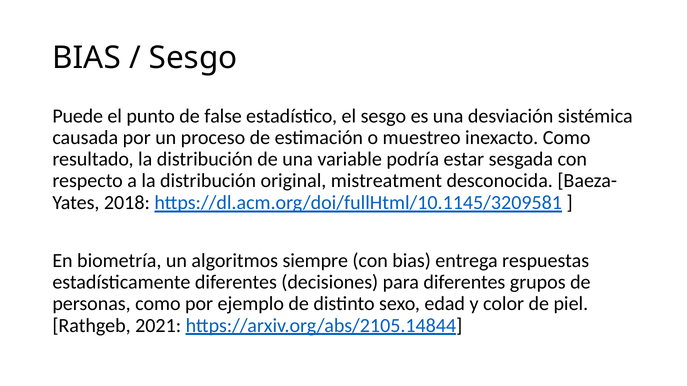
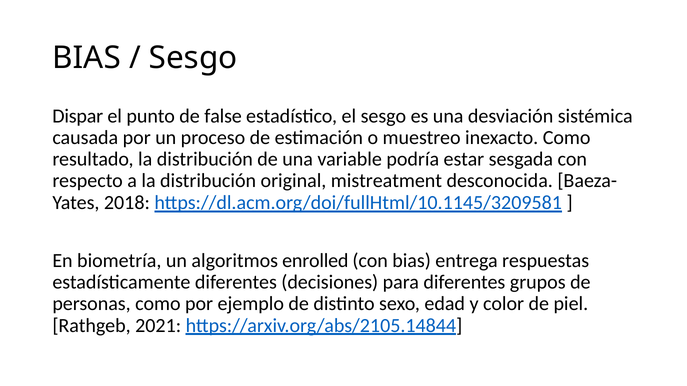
Puede: Puede -> Dispar (78, 116)
siempre: siempre -> enrolled (315, 261)
